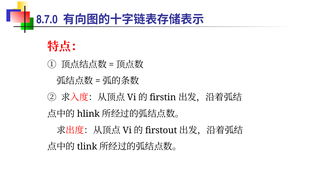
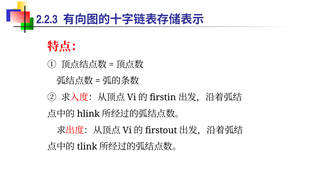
8.7.0: 8.7.0 -> 2.2.3 (47, 20)
